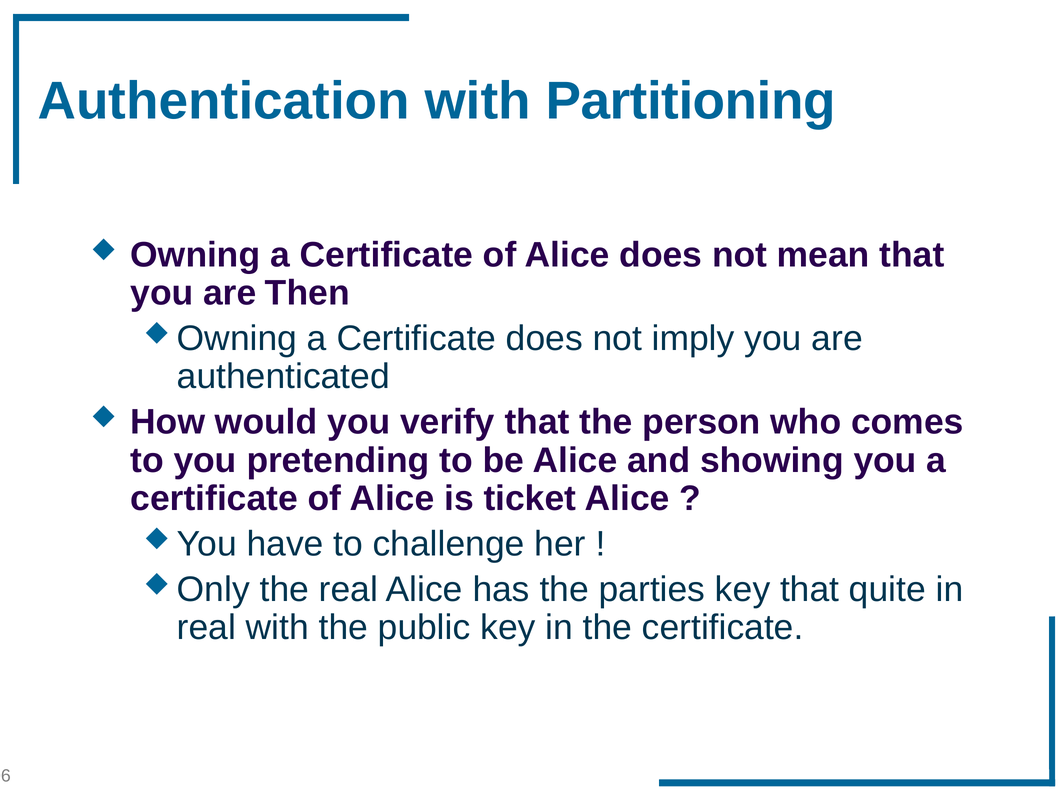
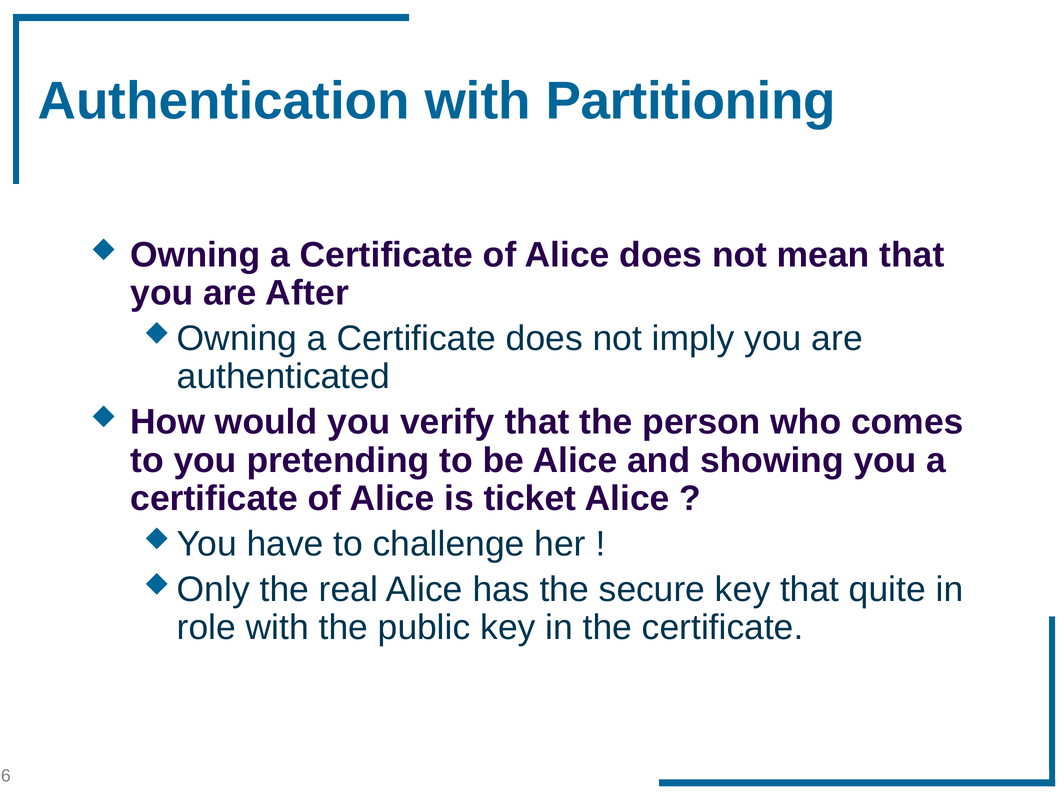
Then: Then -> After (307, 293)
parties: parties -> secure (652, 589)
real: real -> role (207, 628)
